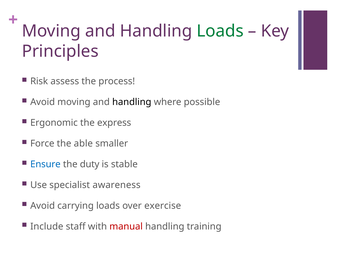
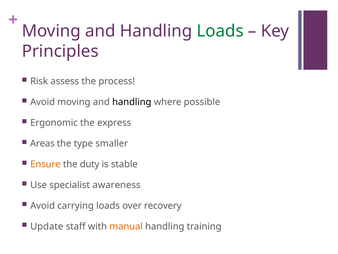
Force: Force -> Areas (42, 143)
able: able -> type (83, 143)
Ensure colour: blue -> orange (45, 164)
exercise: exercise -> recovery (163, 205)
Include: Include -> Update (47, 226)
manual colour: red -> orange (126, 226)
